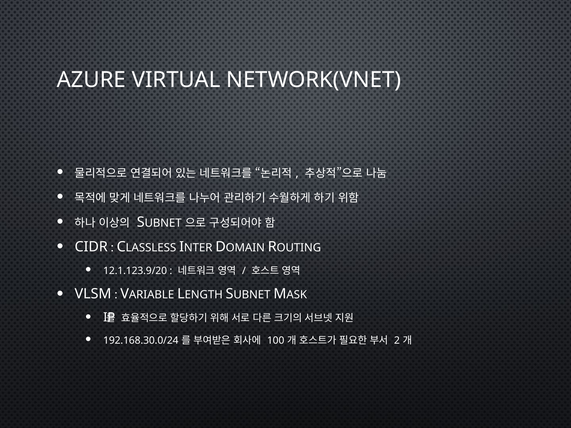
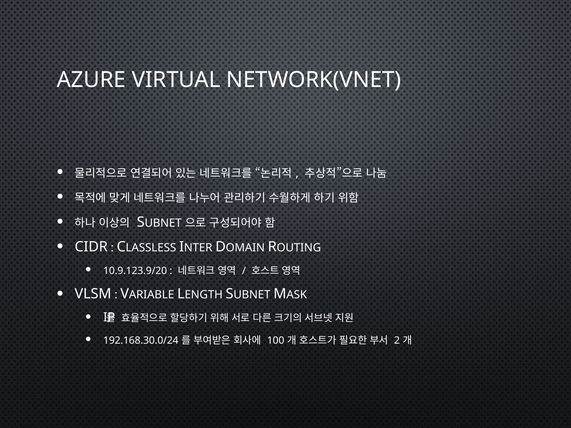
12.1.123.9/20: 12.1.123.9/20 -> 10.9.123.9/20 (135, 271)
